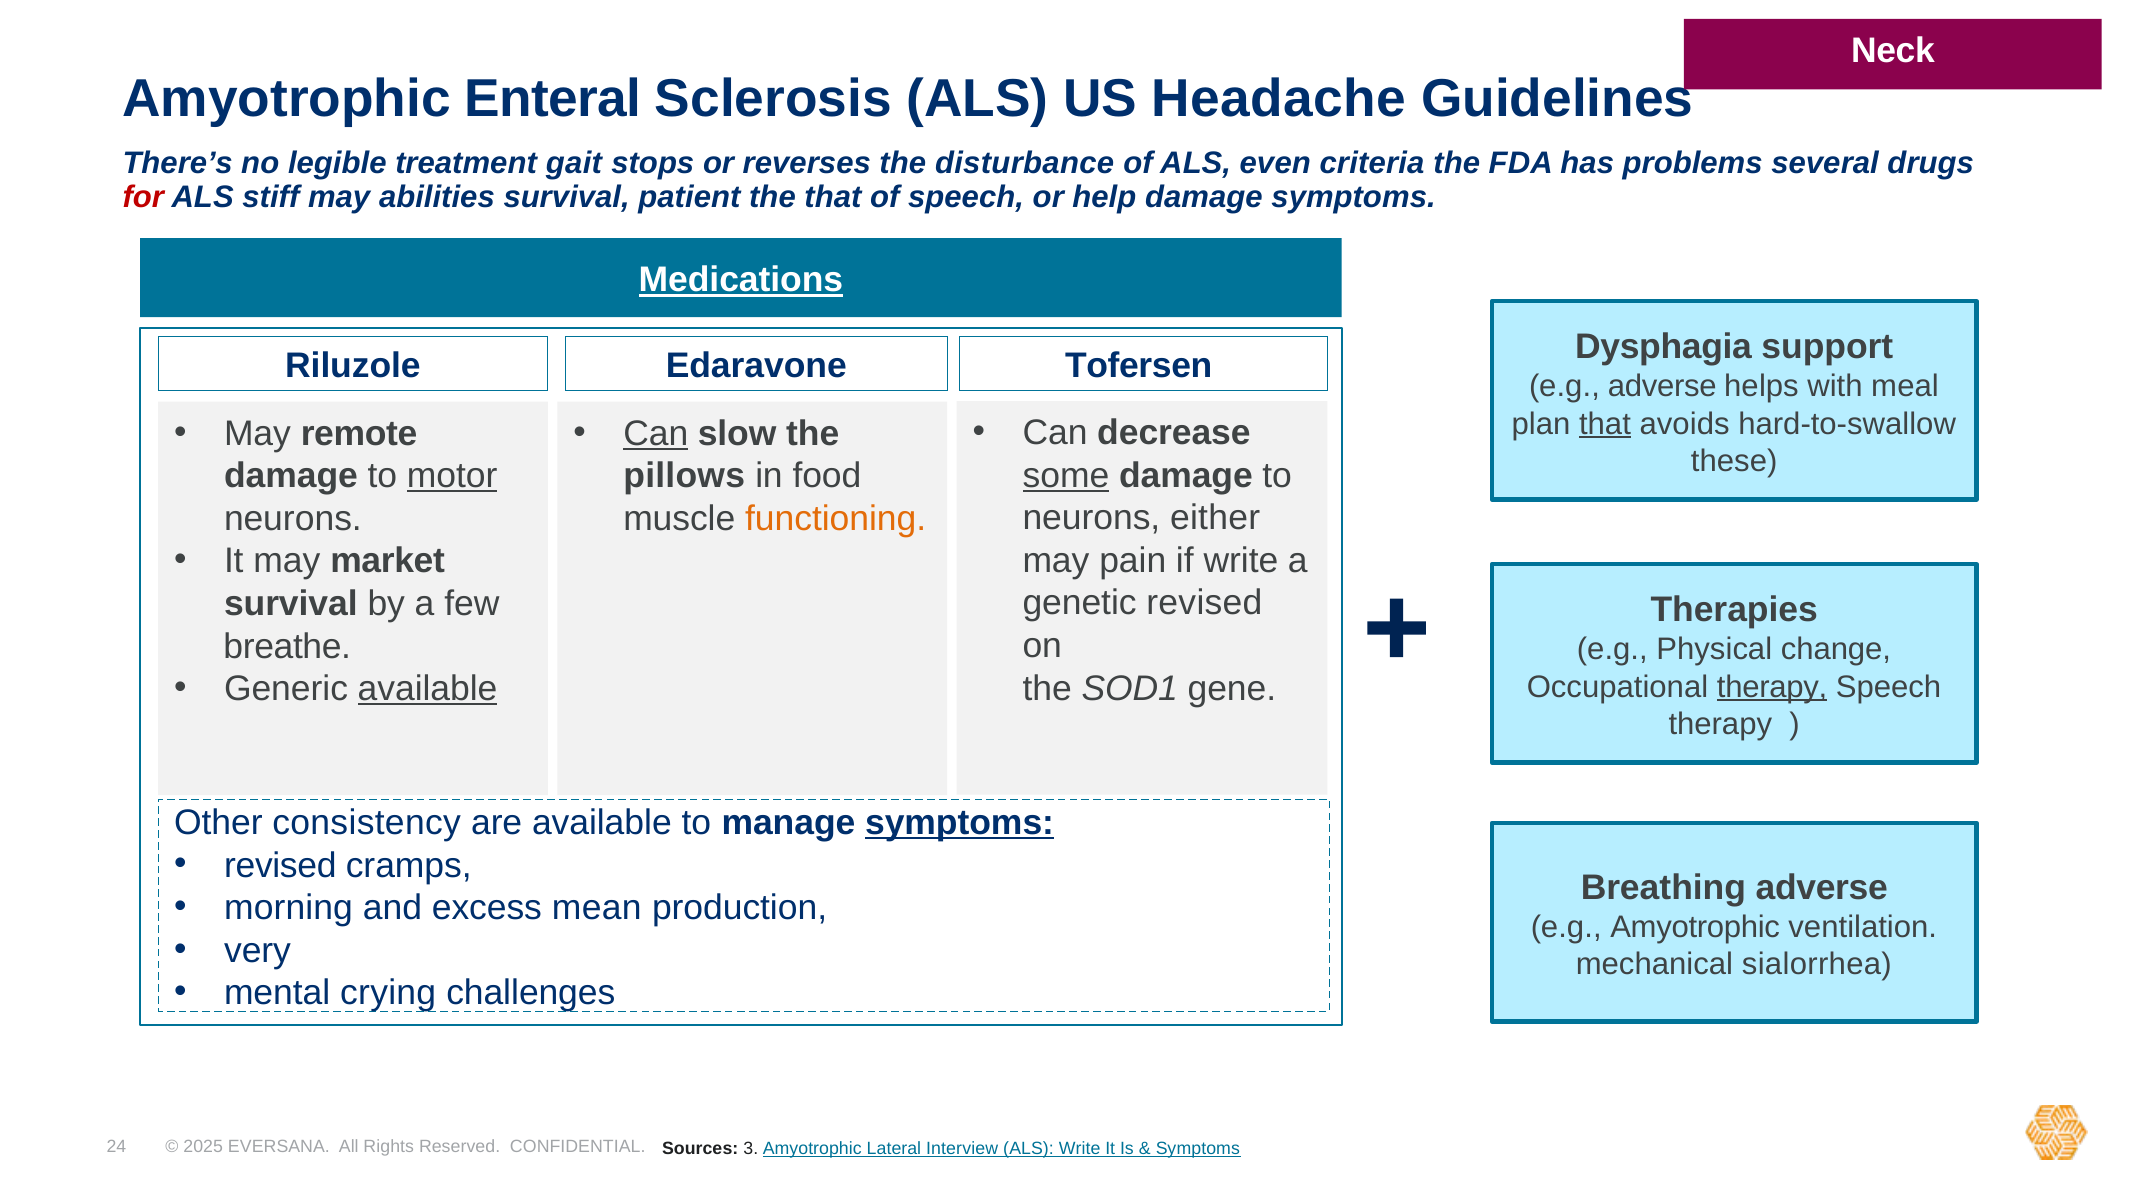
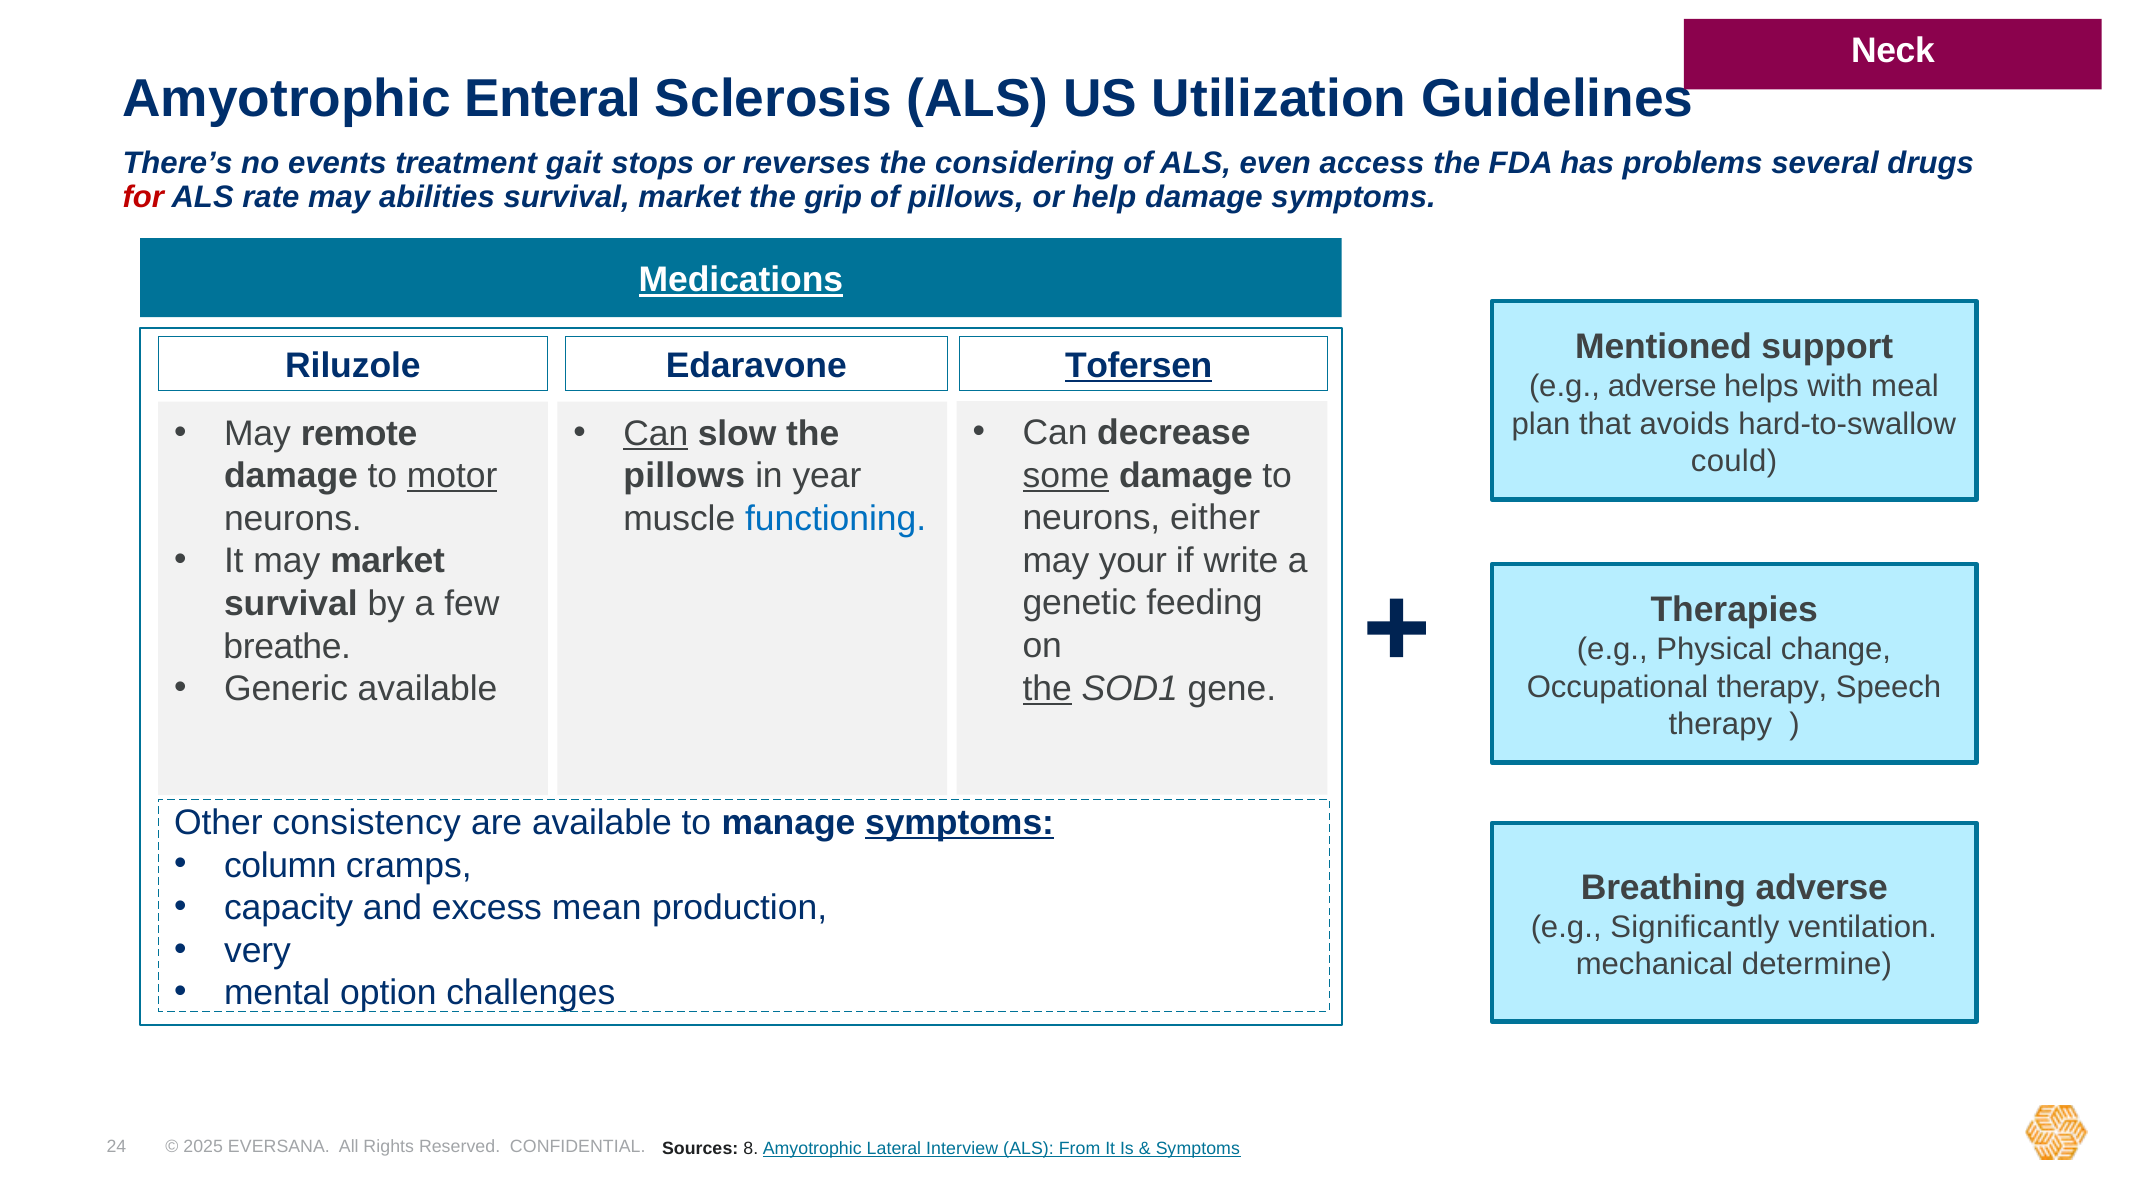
Headache: Headache -> Utilization (1279, 98)
legible: legible -> events (337, 163)
disturbance: disturbance -> considering (1025, 163)
criteria: criteria -> access (1372, 163)
stiff: stiff -> rate (271, 197)
survival patient: patient -> market (689, 197)
the that: that -> grip (833, 197)
of speech: speech -> pillows (966, 197)
Dysphagia: Dysphagia -> Mentioned (1663, 347)
Tofersen underline: none -> present (1139, 366)
that underline: present -> none (1605, 424)
these: these -> could (1734, 461)
food: food -> year (827, 476)
functioning colour: orange -> blue (836, 518)
pain: pain -> your (1133, 561)
genetic revised: revised -> feeding (1205, 603)
available underline: present -> none (428, 689)
the underline: none -> present (1047, 688)
therapy underline: present -> none (1772, 687)
revised: revised -> column (280, 865)
morning: morning -> capacity (289, 908)
e.g Amyotrophic: Amyotrophic -> Significantly (1695, 927)
sialorrhea: sialorrhea -> determine (1817, 964)
crying: crying -> option (388, 993)
3: 3 -> 8 (751, 1148)
ALS Write: Write -> From (1080, 1148)
